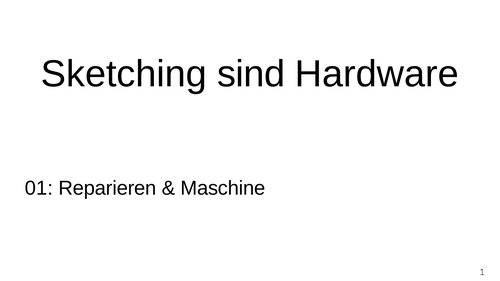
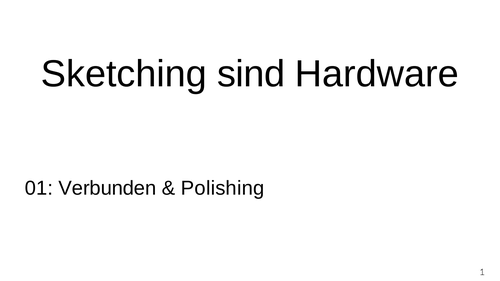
Reparieren: Reparieren -> Verbunden (107, 188)
Maschine: Maschine -> Polishing (223, 188)
